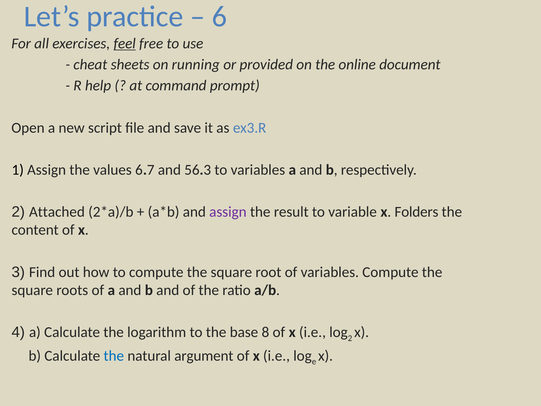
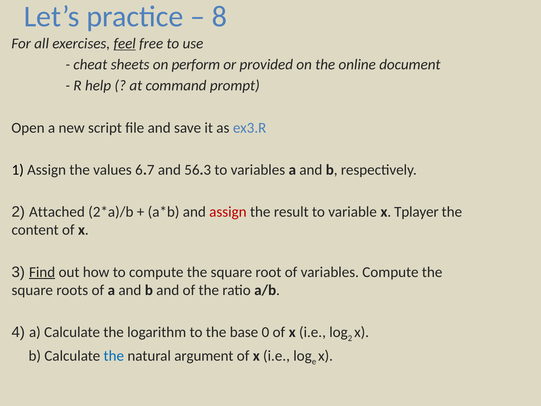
6: 6 -> 8 (219, 17)
running: running -> perform (196, 65)
assign colour: purple -> red (228, 212)
Folders: Folders -> Tplayer (416, 212)
Find underline: none -> present (42, 272)
8: 8 -> 0 (265, 332)
